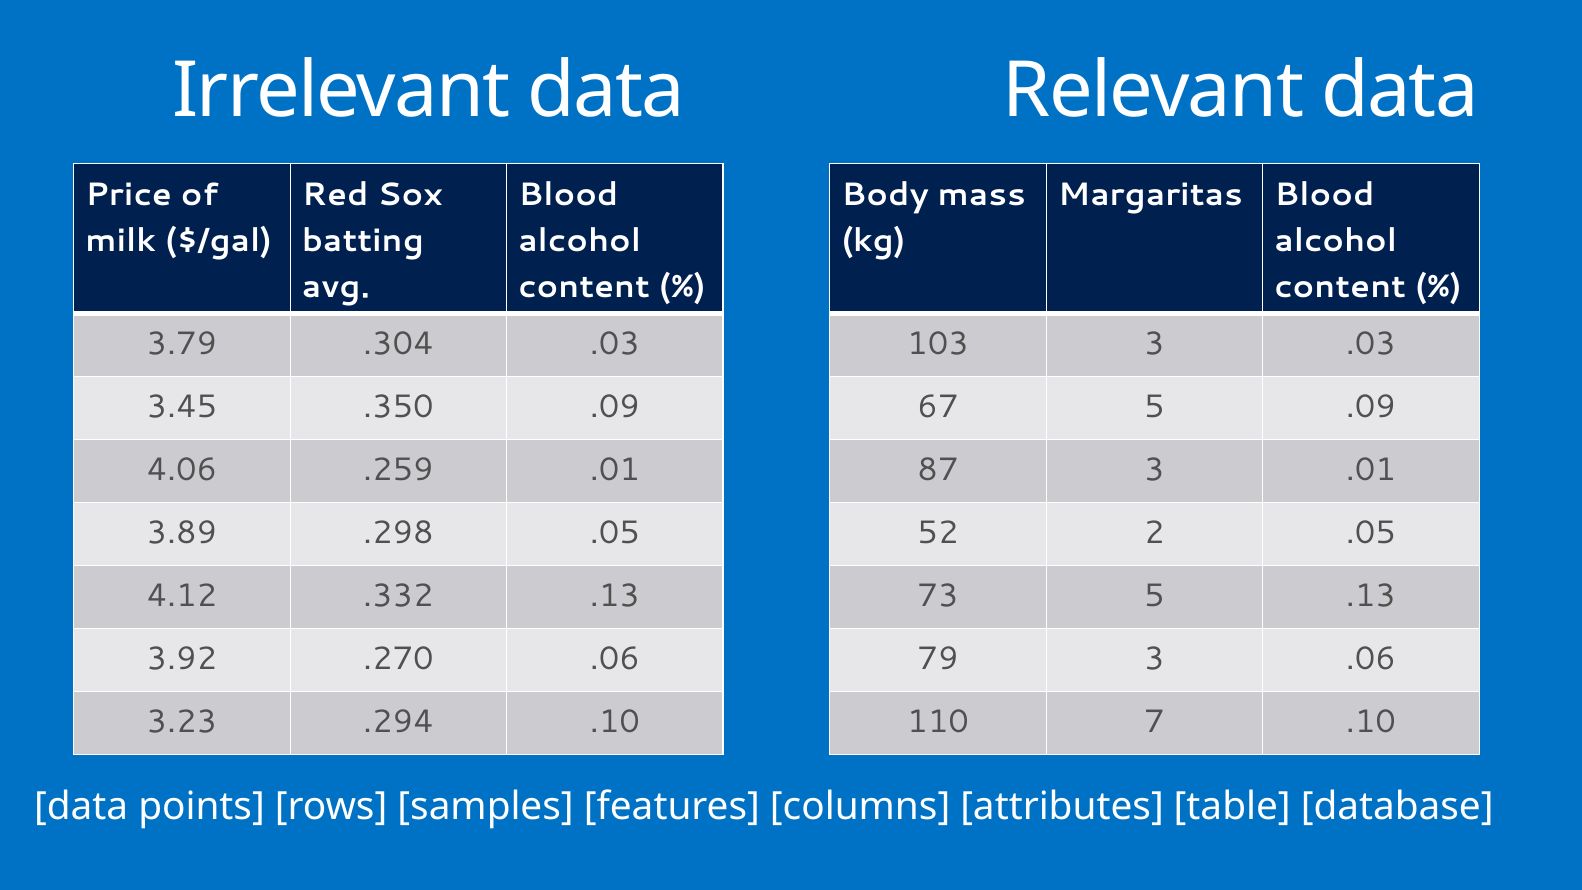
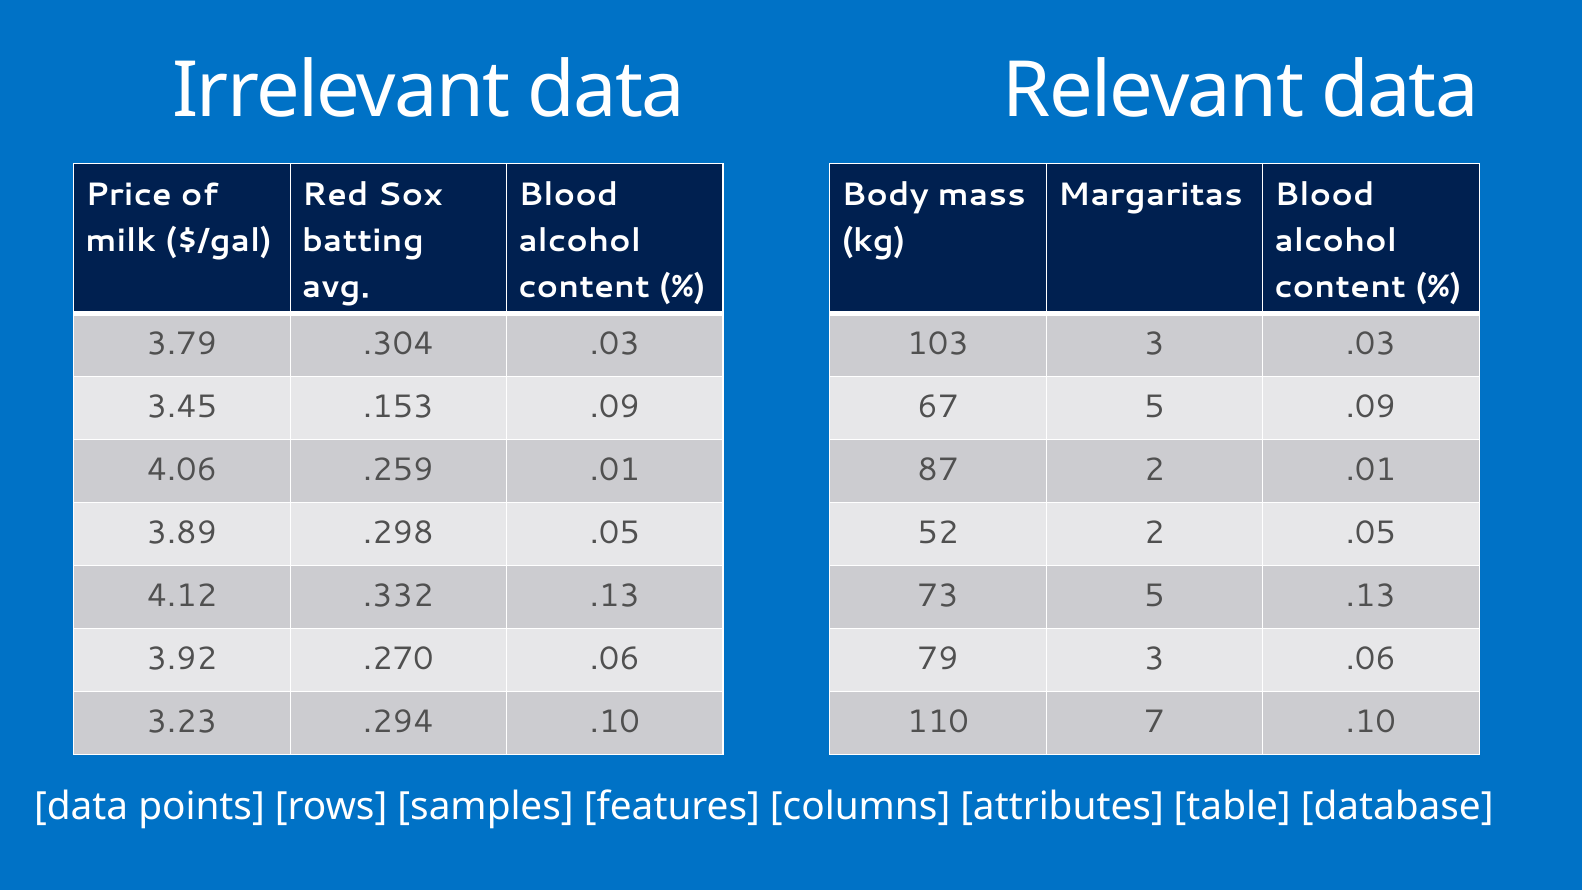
.350: .350 -> .153 (398, 407)
87 3: 3 -> 2 (1154, 470)
